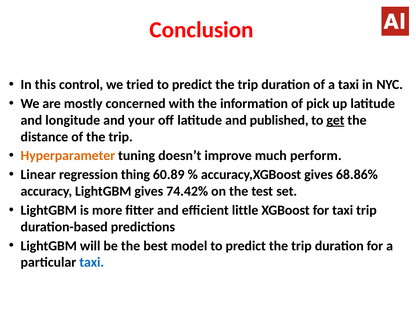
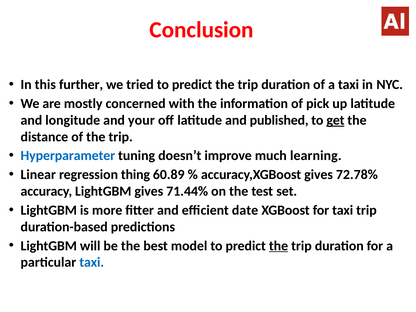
control: control -> further (81, 85)
Hyperparameter colour: orange -> blue (68, 156)
perform: perform -> learning (316, 156)
68.86%: 68.86% -> 72.78% (357, 175)
74.42%: 74.42% -> 71.44% (187, 191)
little: little -> date (245, 210)
the underline: none -> present (279, 246)
